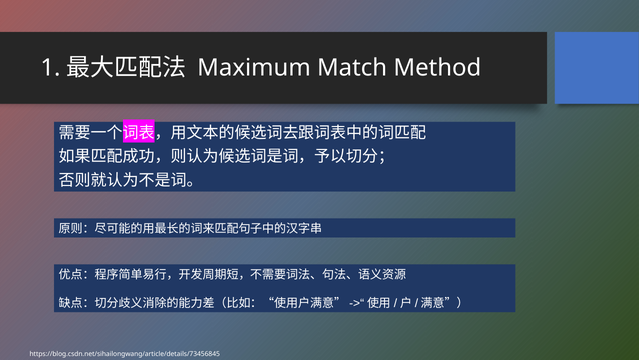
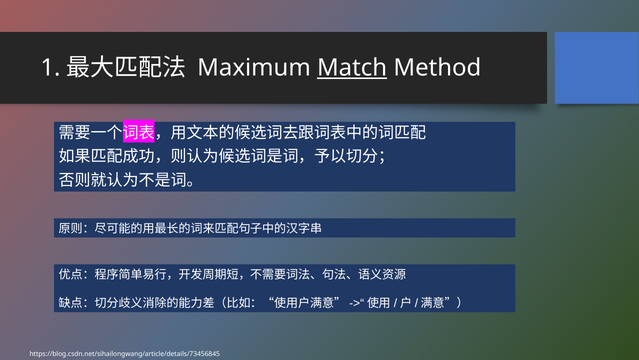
Match underline: none -> present (352, 68)
